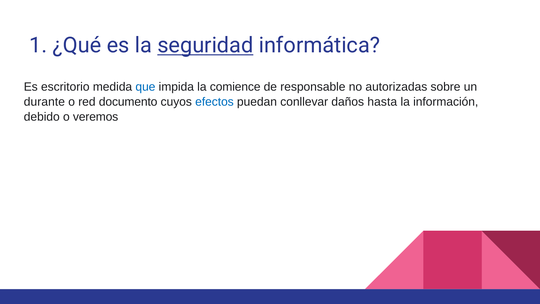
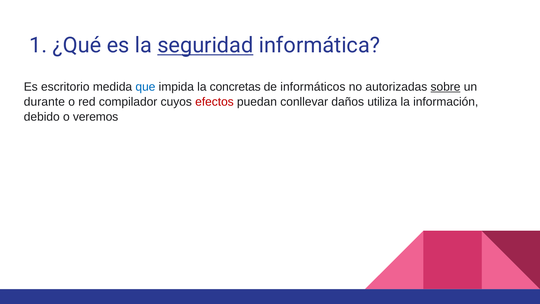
comience: comience -> concretas (235, 87)
responsable: responsable -> informáticos (313, 87)
sobre underline: none -> present (446, 87)
documento: documento -> compilador (128, 102)
efectos colour: blue -> red (214, 102)
hasta: hasta -> utiliza (382, 102)
